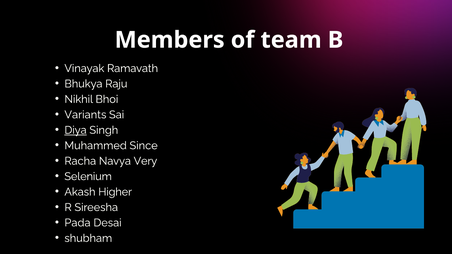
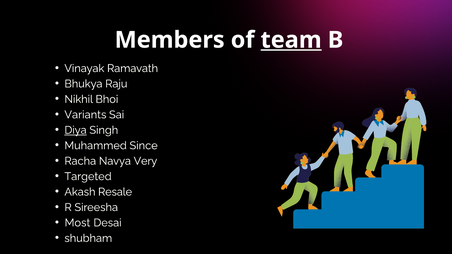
team underline: none -> present (291, 40)
Selenium: Selenium -> Targeted (88, 177)
Higher: Higher -> Resale (115, 192)
Pada: Pada -> Most (77, 223)
